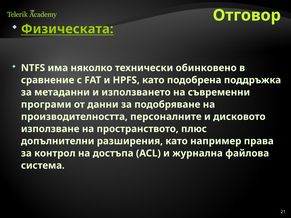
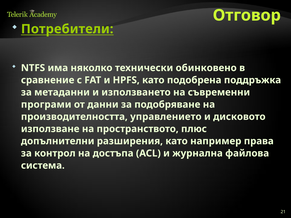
Физическата: Физическата -> Потребители (67, 29)
персоналните: персоналните -> управлението (166, 117)
